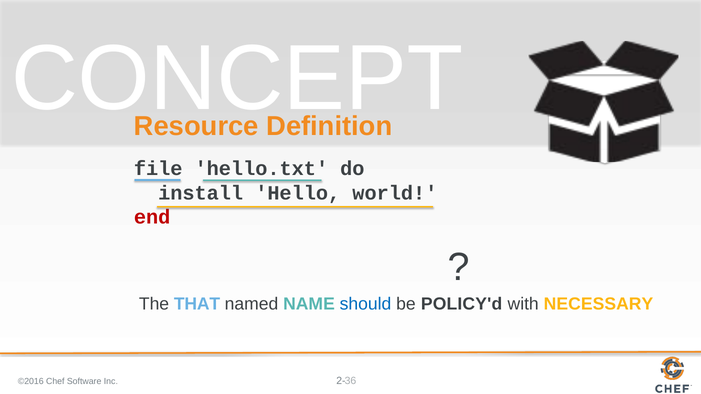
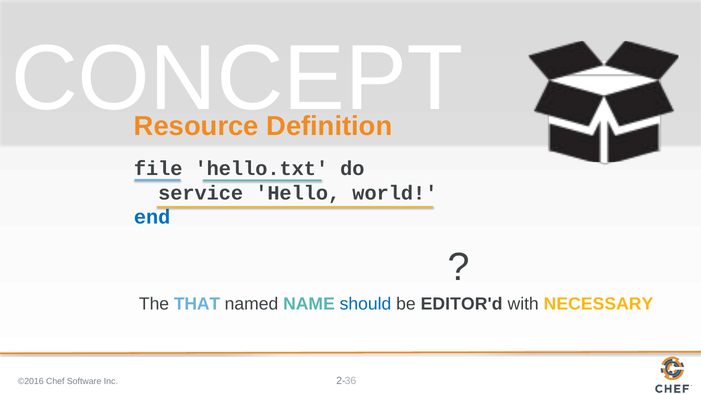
install: install -> service (201, 193)
end colour: red -> blue (152, 217)
POLICY'd: POLICY'd -> EDITOR'd (462, 304)
